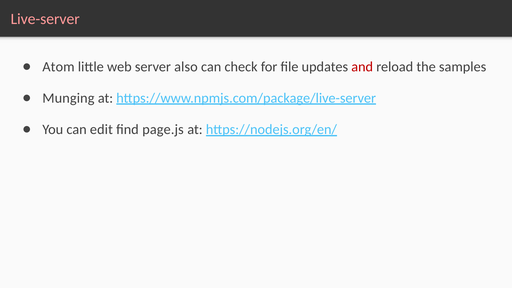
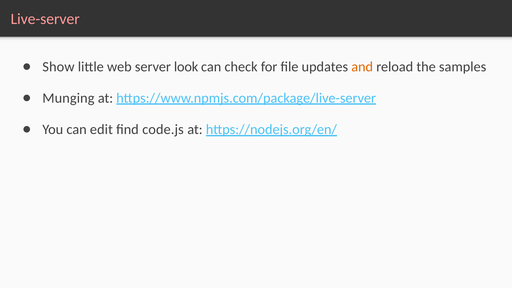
Atom: Atom -> Show (58, 67)
also: also -> look (186, 67)
and colour: red -> orange (362, 67)
page.js: page.js -> code.js (163, 129)
